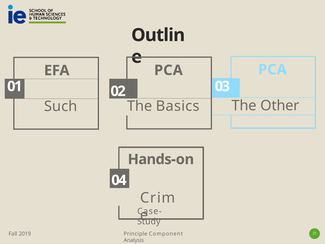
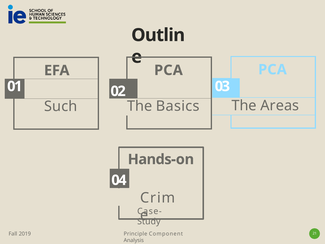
Other: Other -> Areas (280, 105)
